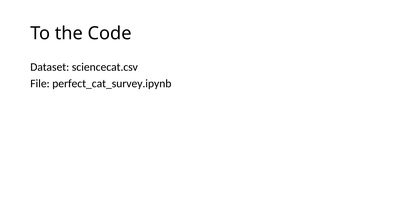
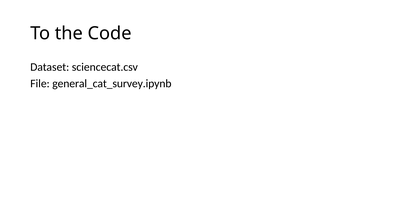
perfect_cat_survey.ipynb: perfect_cat_survey.ipynb -> general_cat_survey.ipynb (112, 84)
